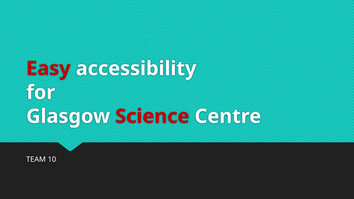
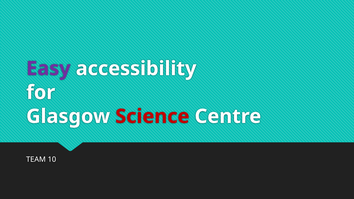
Easy colour: red -> purple (48, 69)
